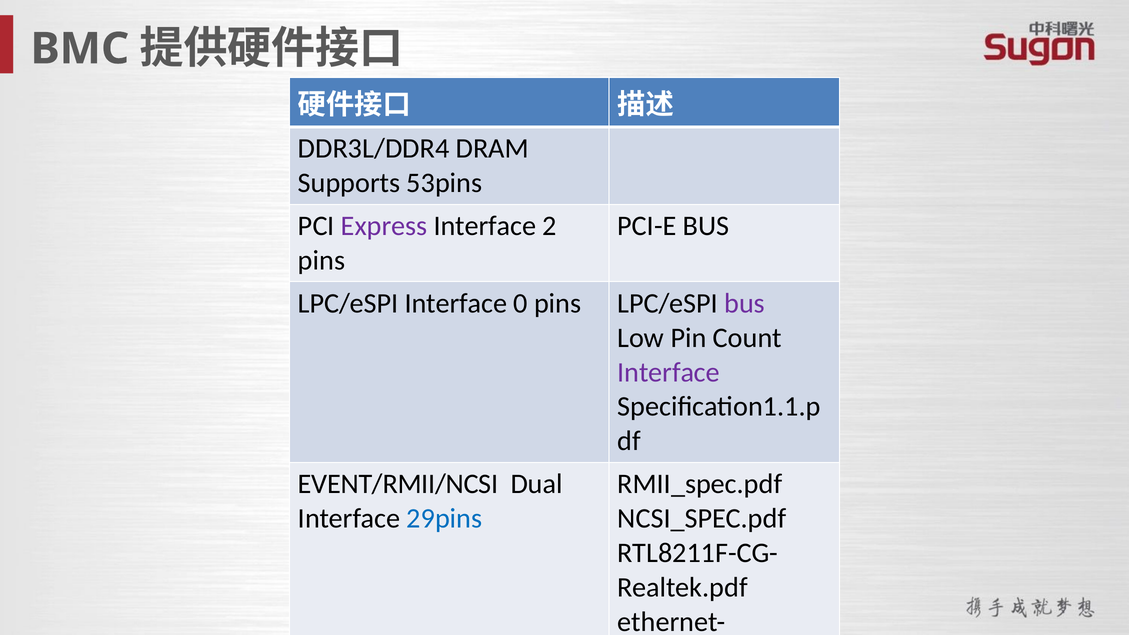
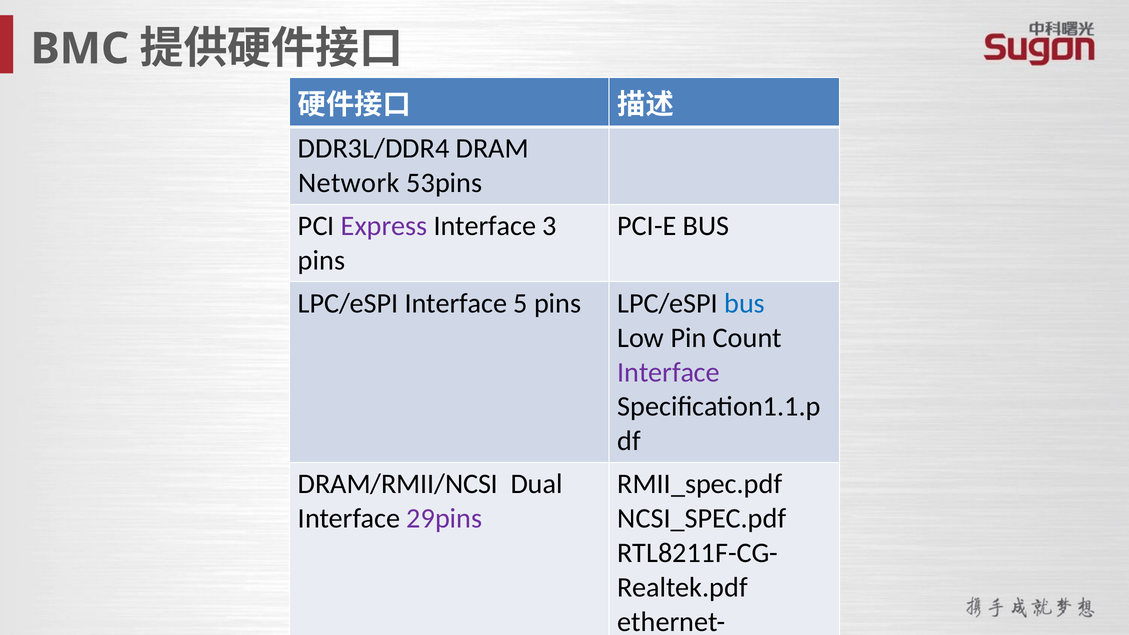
Supports: Supports -> Network (349, 183)
2: 2 -> 3 (550, 226)
0: 0 -> 5 (520, 303)
bus colour: purple -> blue (745, 303)
EVENT/RMII/NCSI: EVENT/RMII/NCSI -> DRAM/RMII/NCSI (398, 484)
29pins colour: blue -> purple (444, 518)
